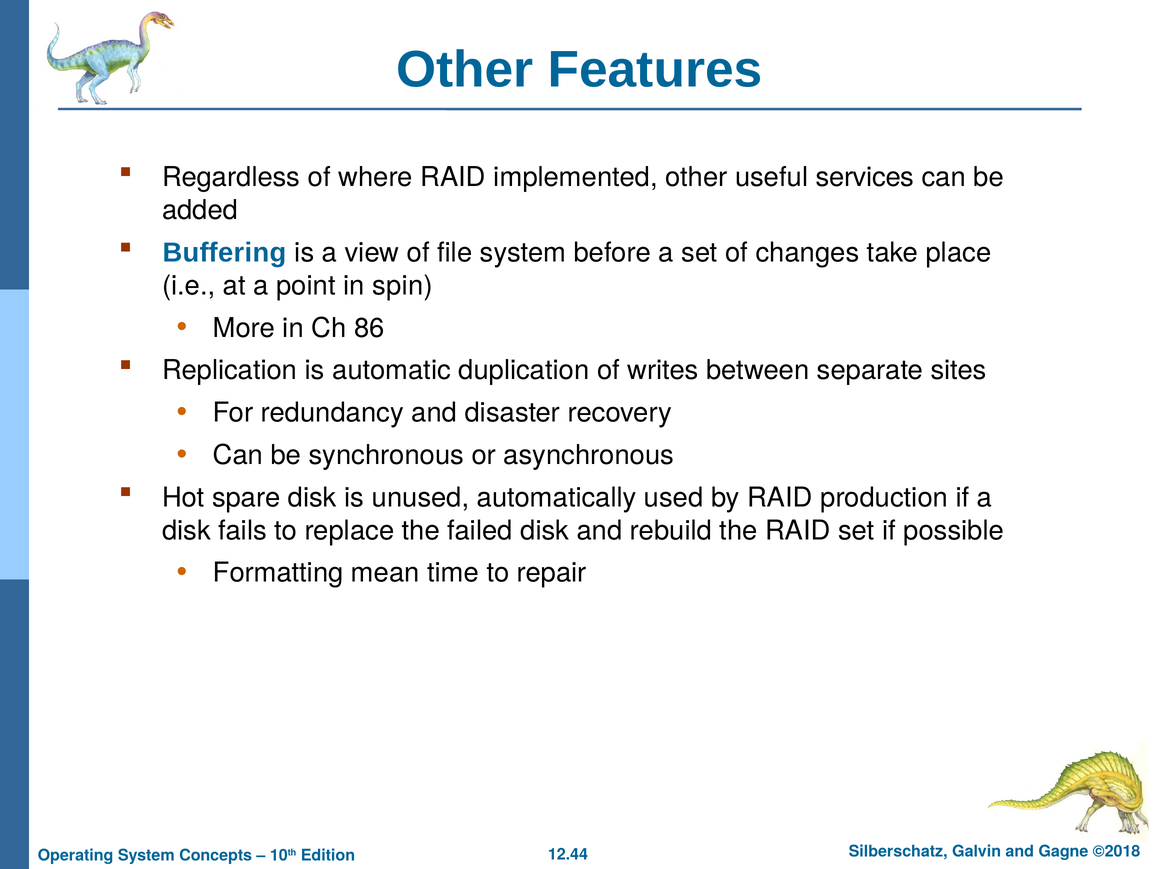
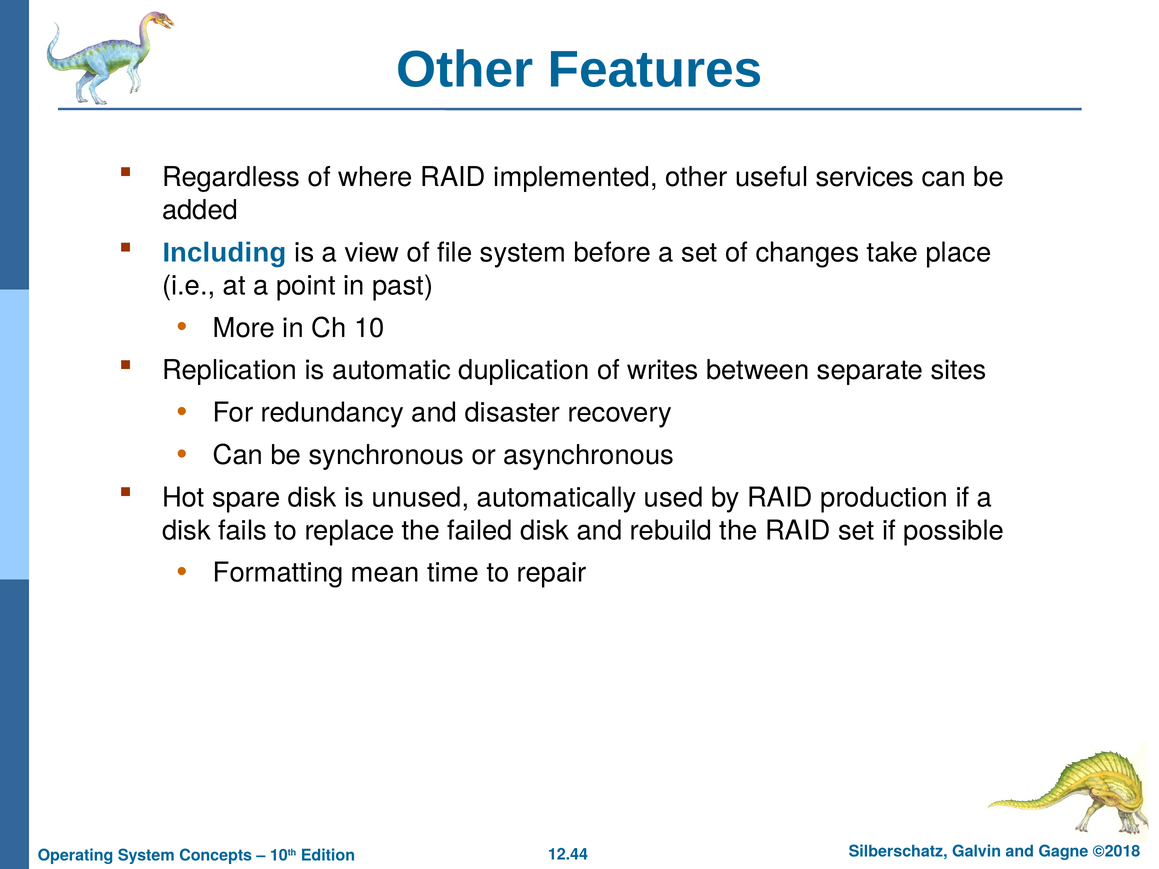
Buffering: Buffering -> Including (224, 253)
spin: spin -> past (403, 286)
86: 86 -> 10 (369, 328)
